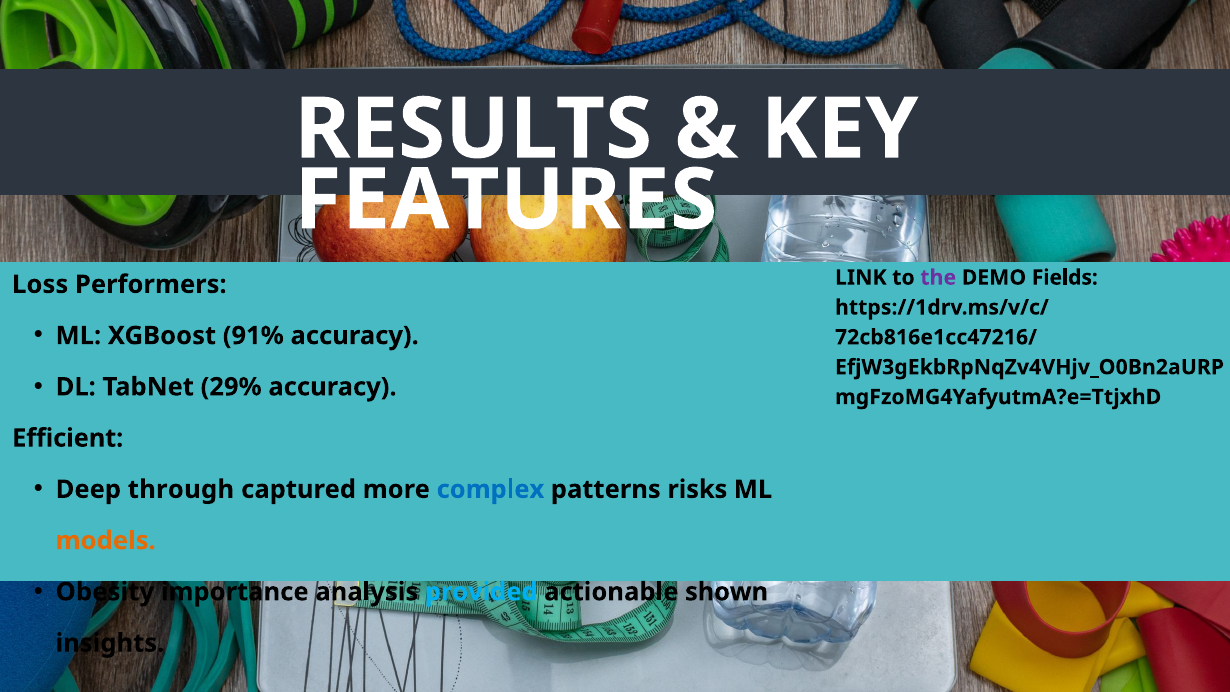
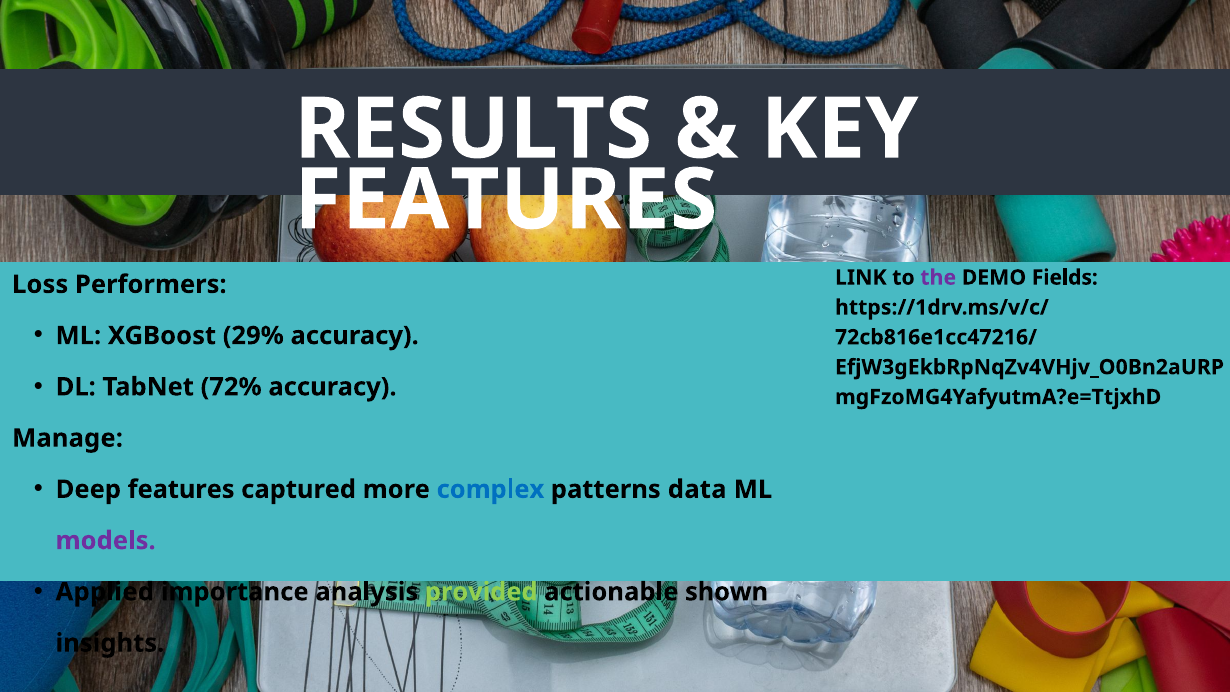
91%: 91% -> 29% (253, 336)
29%: 29% -> 72% (231, 387)
Efficient: Efficient -> Manage (67, 438)
Deep through: through -> features (181, 489)
risks: risks -> data (697, 489)
models colour: orange -> purple (106, 541)
Obesity: Obesity -> Applied (105, 592)
provided colour: light blue -> light green (481, 592)
